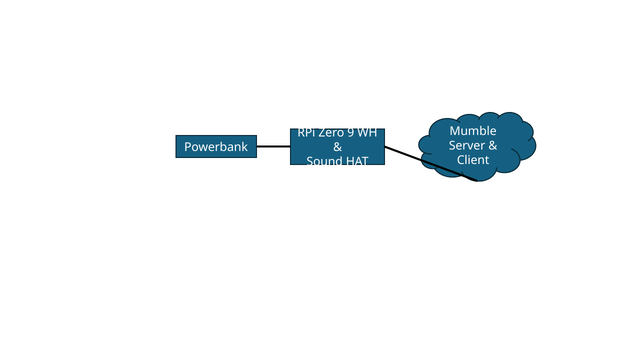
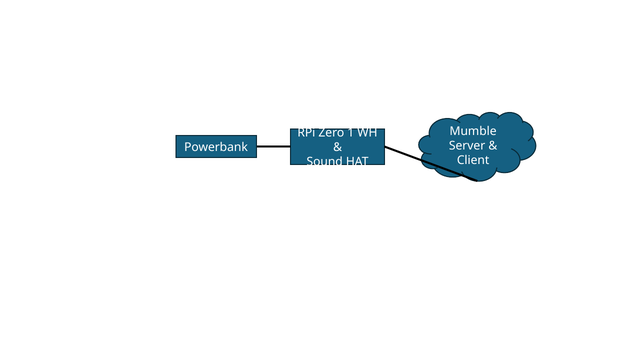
9: 9 -> 1 (351, 133)
